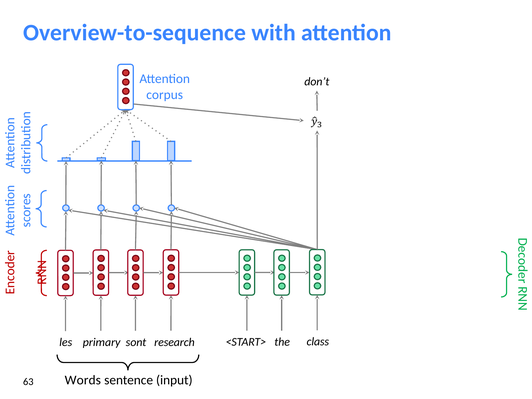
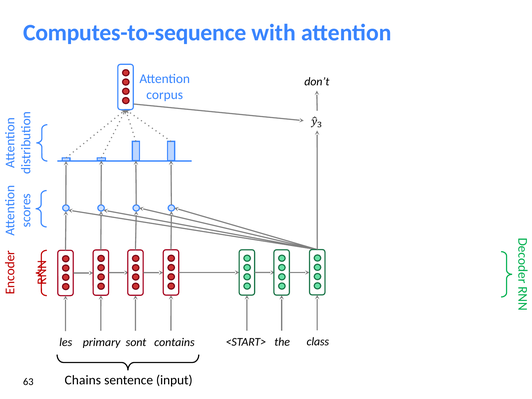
Overview-to-sequence: Overview-to-sequence -> Computes-to-sequence (135, 33)
research: research -> contains (174, 342)
Words: Words -> Chains (83, 380)
